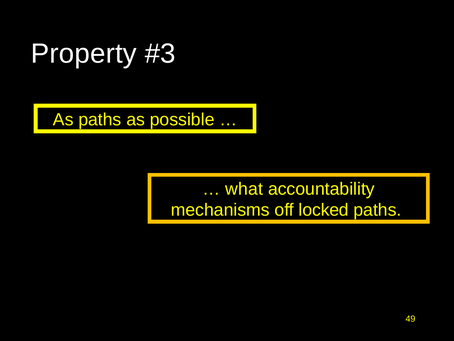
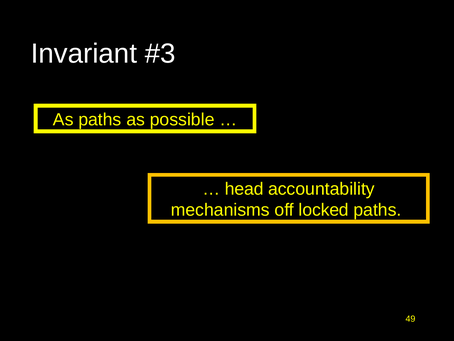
Property: Property -> Invariant (84, 54)
what: what -> head (244, 189)
